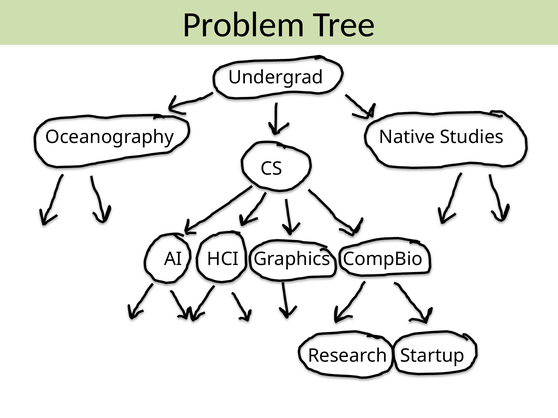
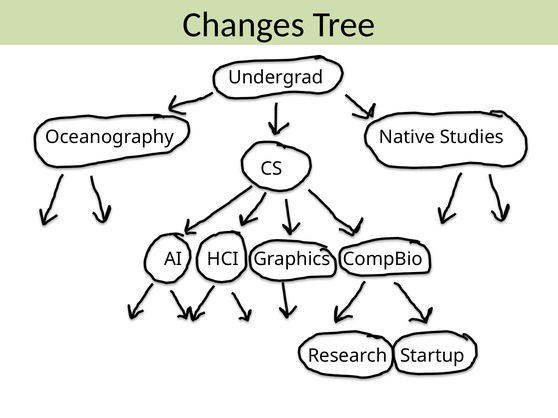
Problem: Problem -> Changes (244, 25)
